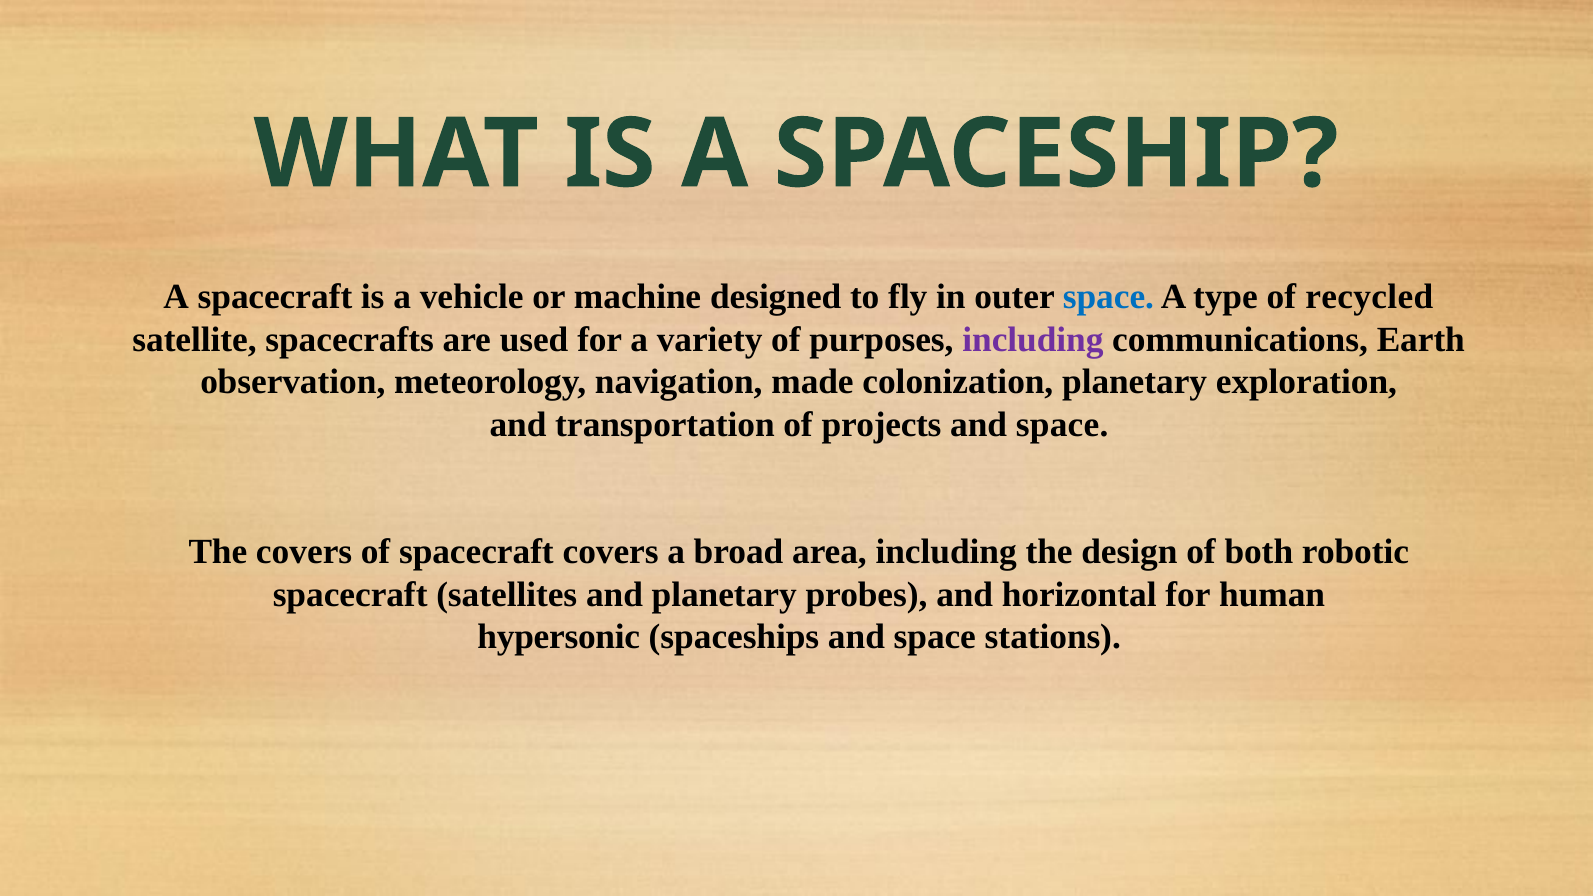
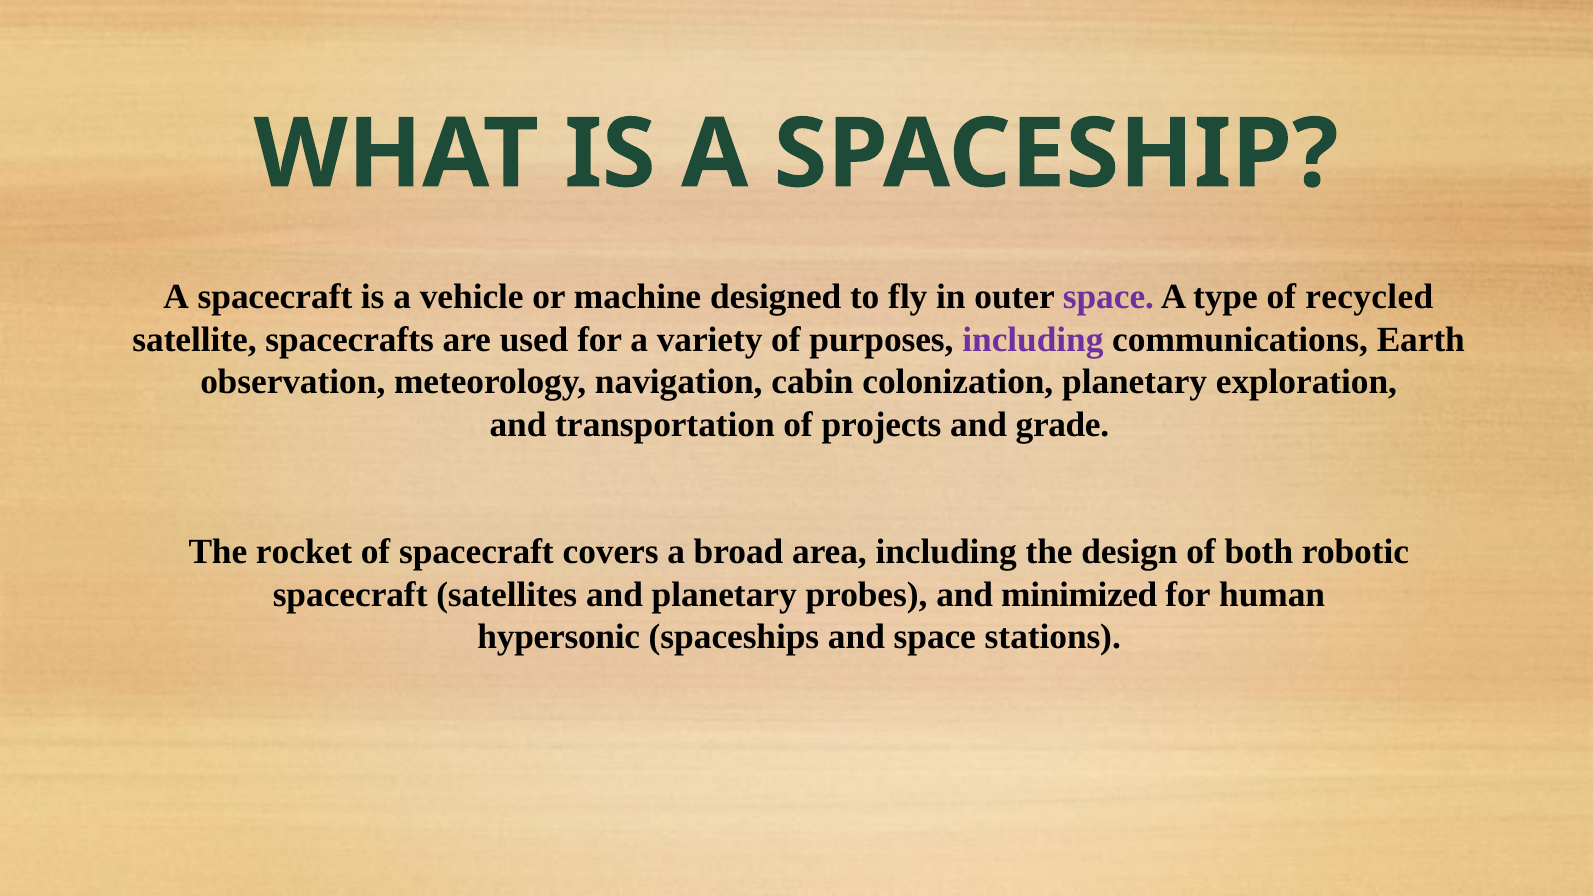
space colour: blue -> purple (1108, 297)
made: made -> cabin (813, 382)
space: space -> grade (1062, 425)
The covers: covers -> rocket (304, 552)
horizontal: horizontal -> minimized (1079, 594)
